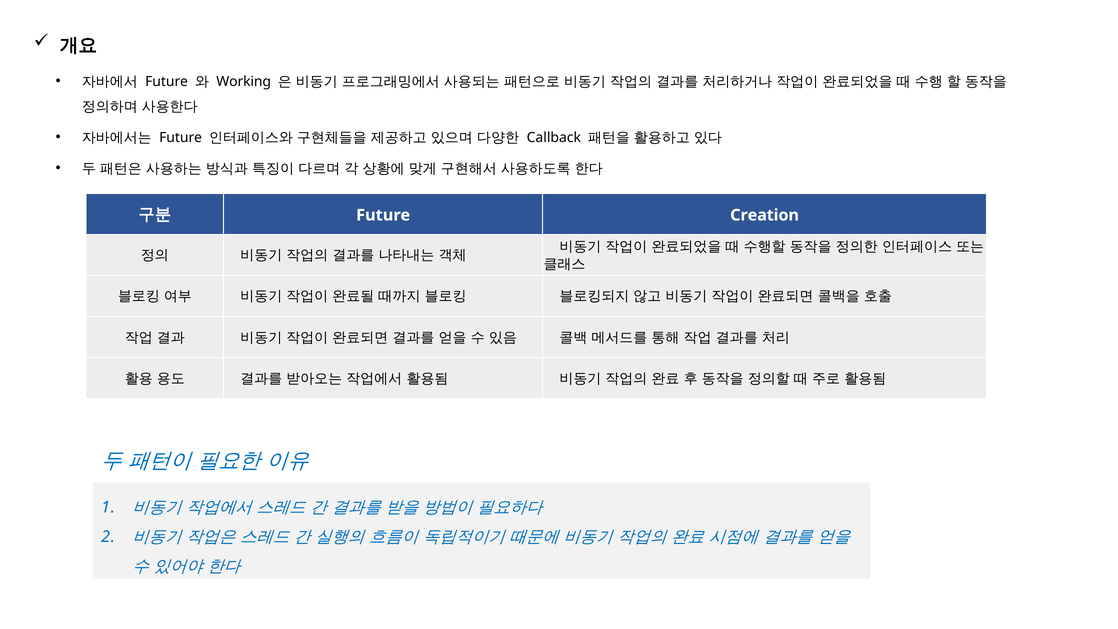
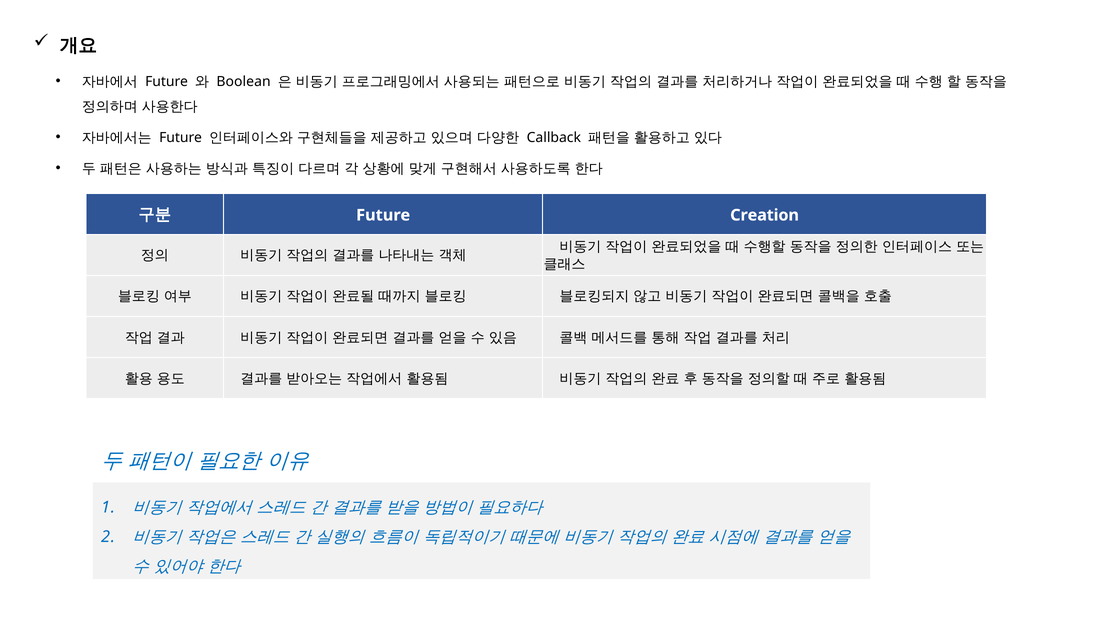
Working: Working -> Boolean (244, 81)
